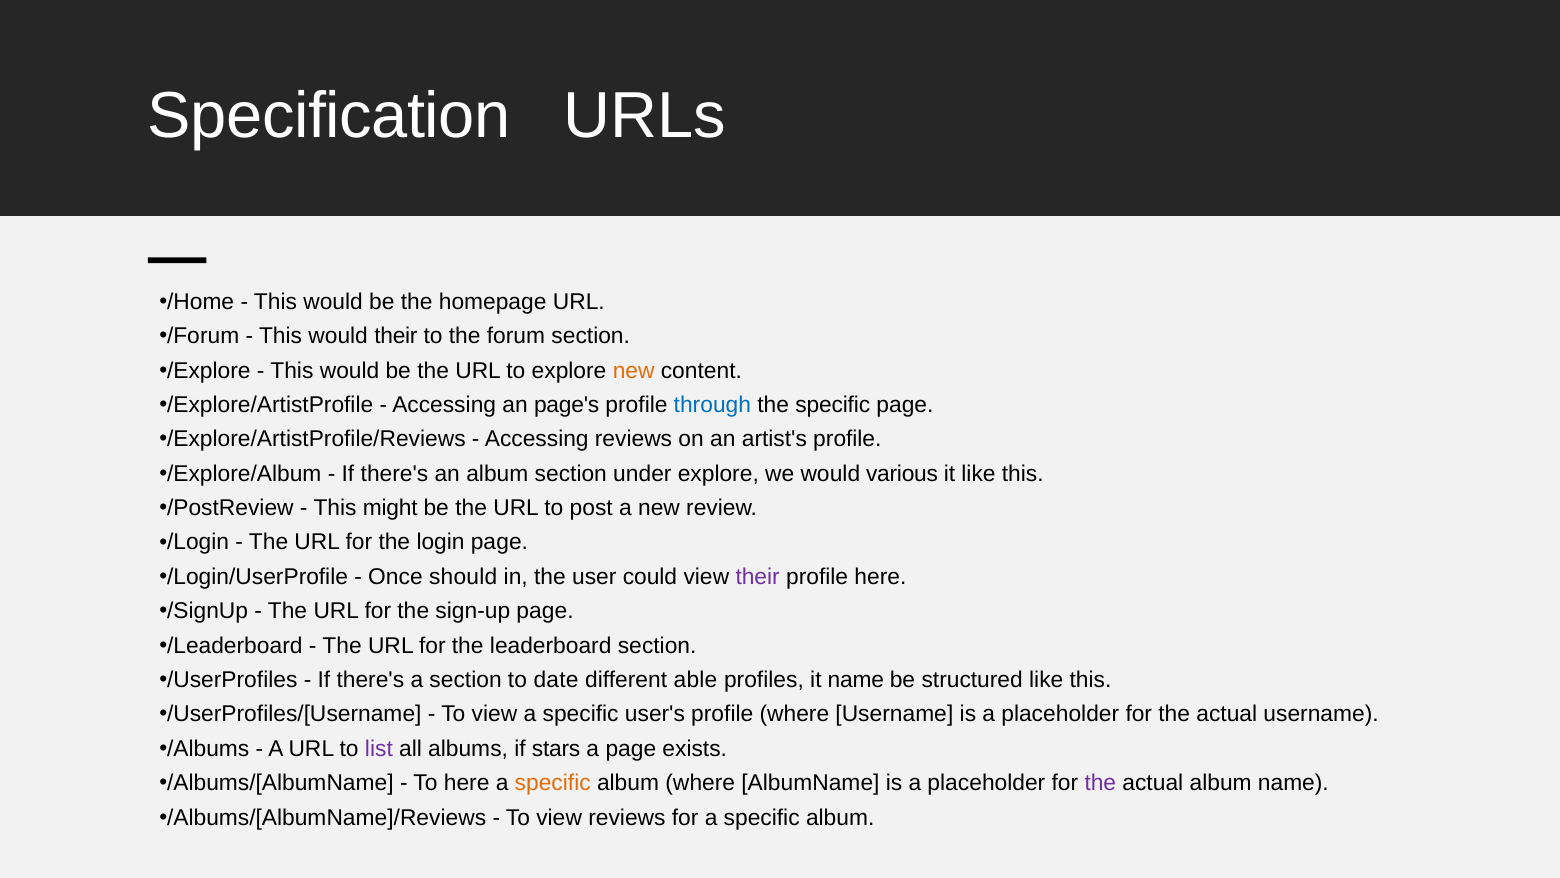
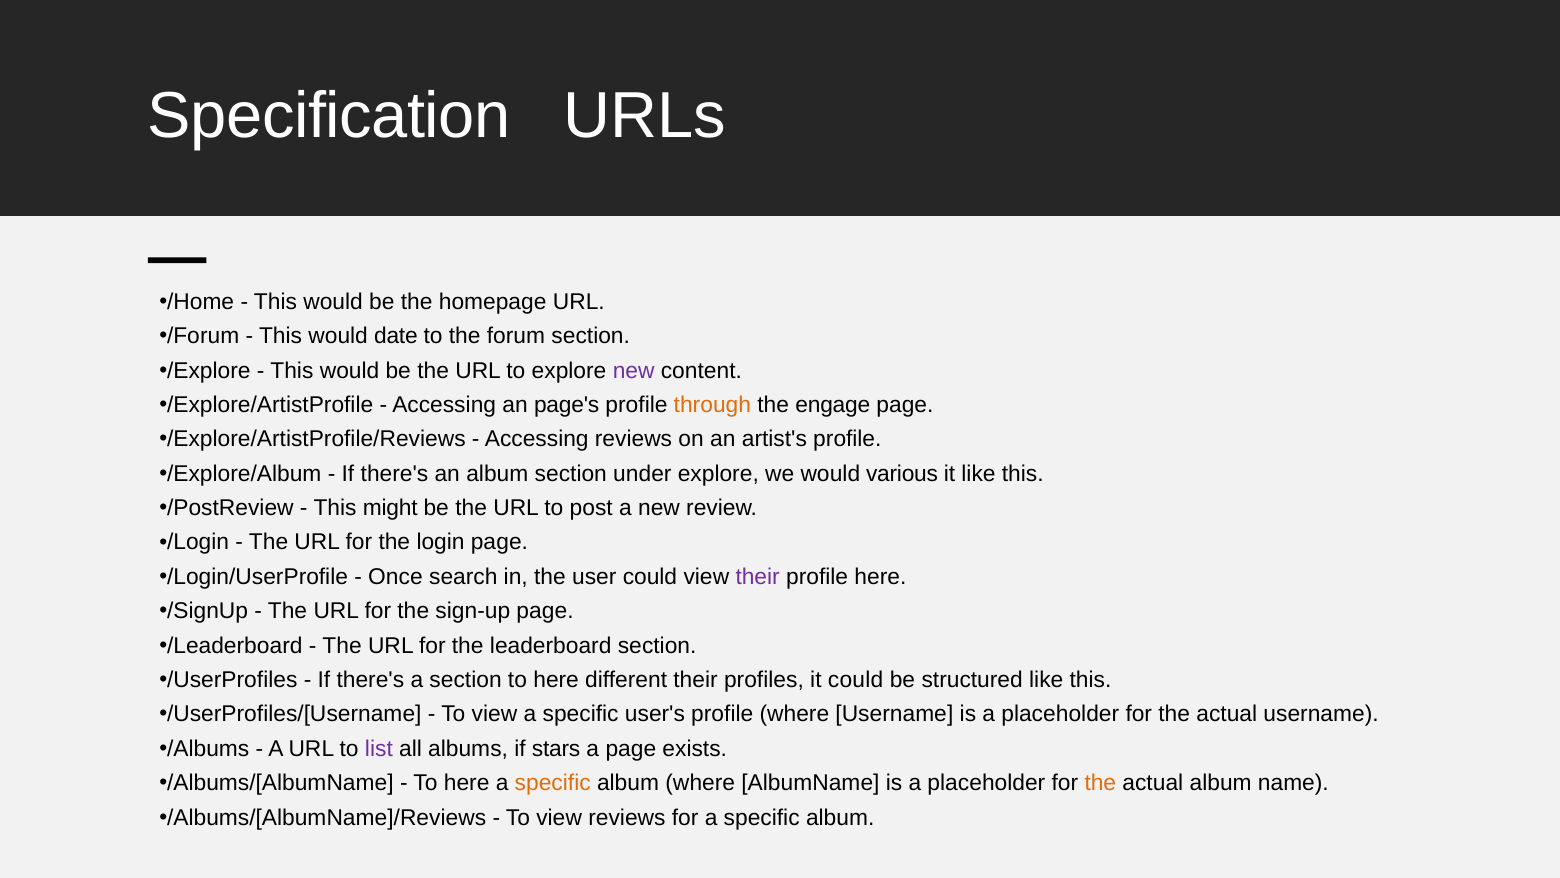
would their: their -> date (396, 336)
new colour: orange -> purple (634, 370)
through colour: blue -> orange (712, 405)
the specific: specific -> engage (833, 405)
should: should -> search (463, 577)
section to date: date -> here (556, 680)
different able: able -> their (696, 680)
it name: name -> could (856, 680)
the colour: purple -> orange (1100, 783)
